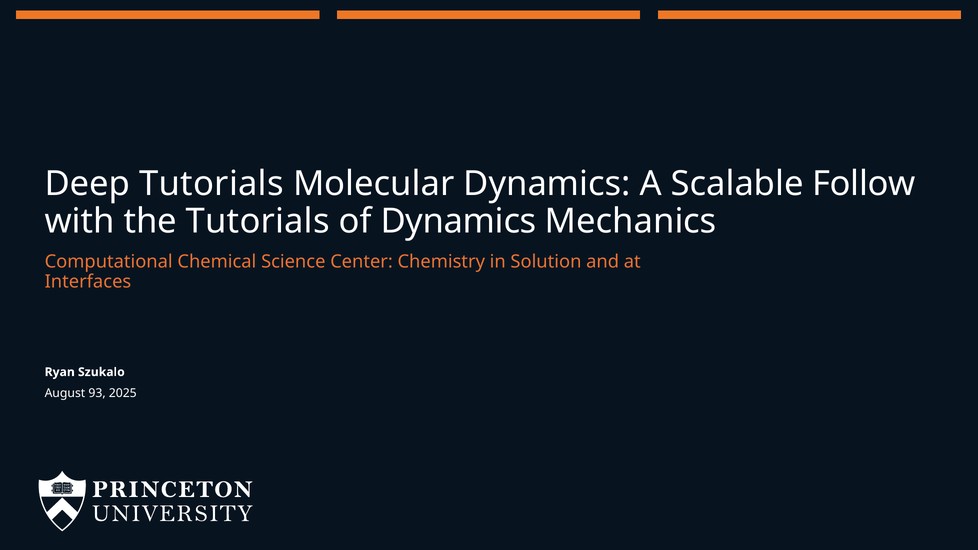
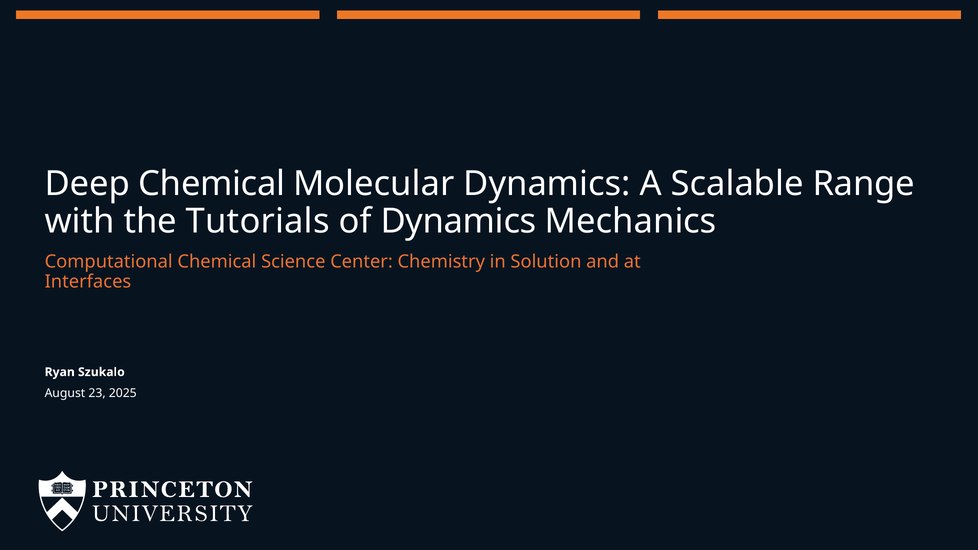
Deep Tutorials: Tutorials -> Chemical (212, 184)
Follow: Follow -> Range (864, 184)
93: 93 -> 23 (97, 393)
